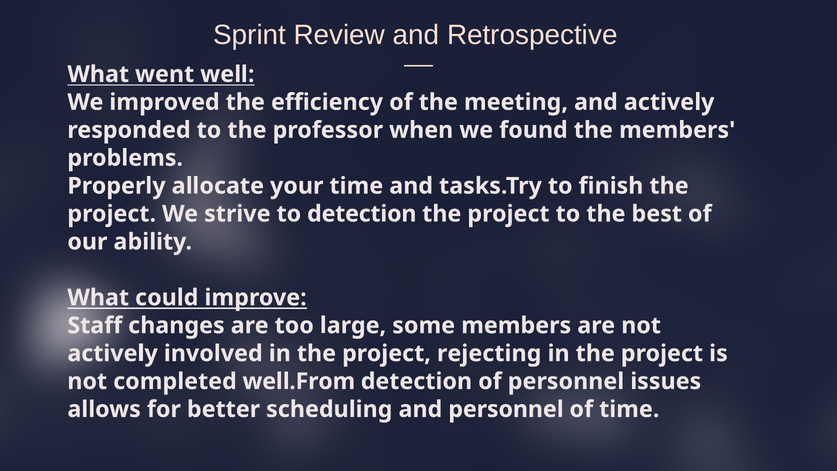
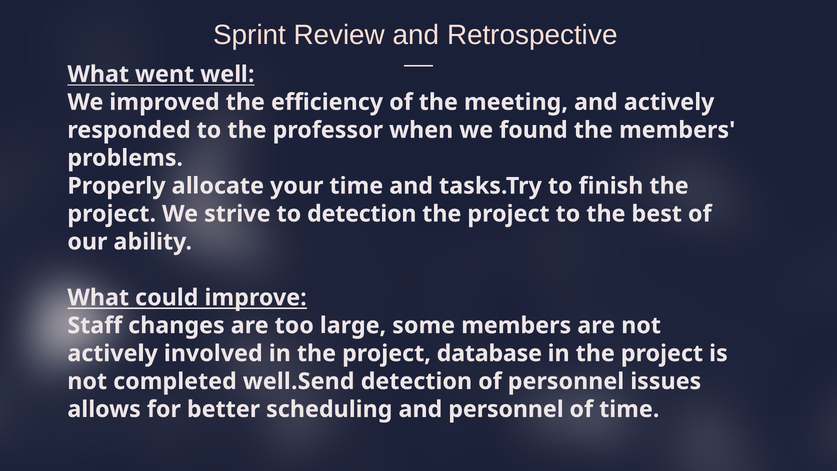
rejecting: rejecting -> database (489, 353)
well.From: well.From -> well.Send (299, 381)
